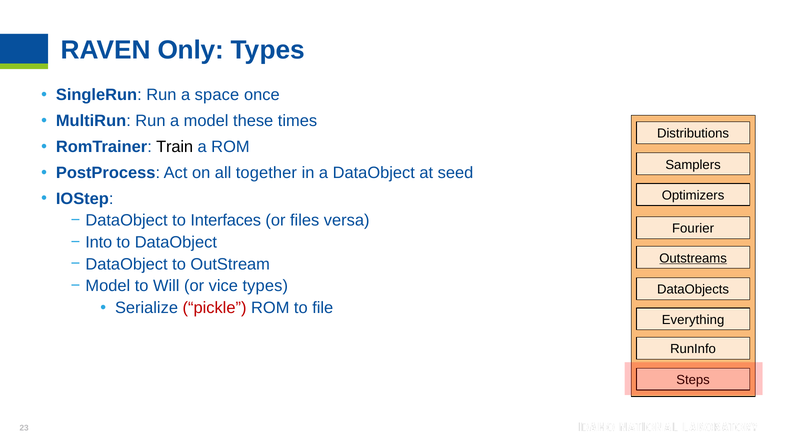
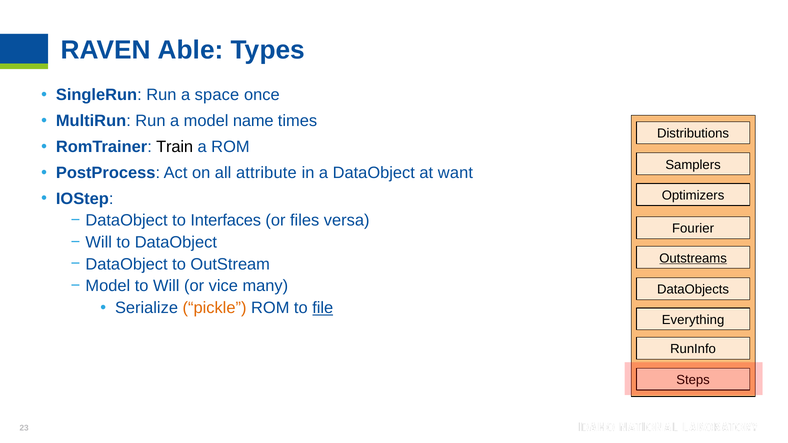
Only: Only -> Able (191, 50)
these: these -> name (253, 121)
together: together -> attribute (266, 173)
seed: seed -> want (455, 173)
Into: Into -> Will (99, 242)
vice types: types -> many (265, 286)
pickle colour: red -> orange (215, 308)
file underline: none -> present (323, 308)
